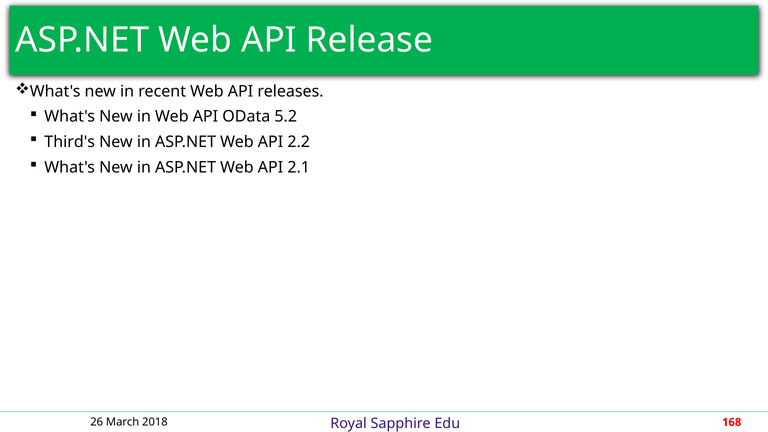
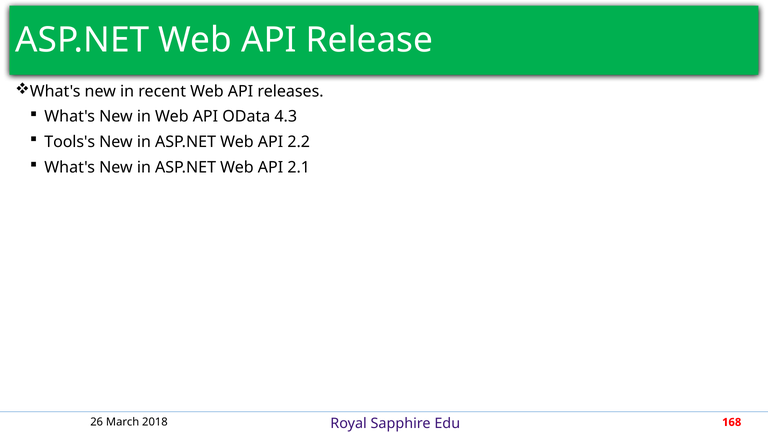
5.2: 5.2 -> 4.3 (286, 117)
Third's: Third's -> Tools's (70, 142)
